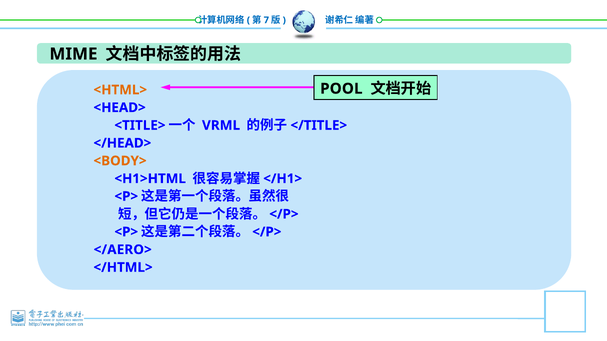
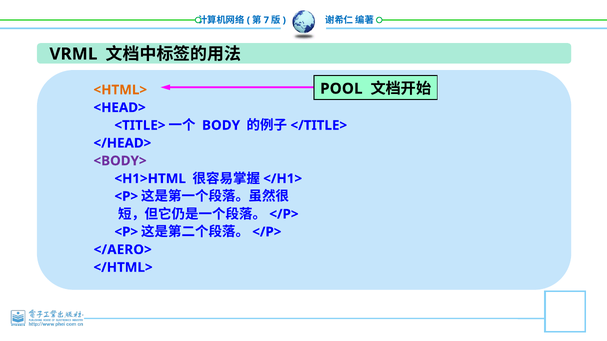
MIME: MIME -> VRML (73, 54)
VRML: VRML -> BODY (221, 126)
<BODY> colour: orange -> purple (120, 161)
